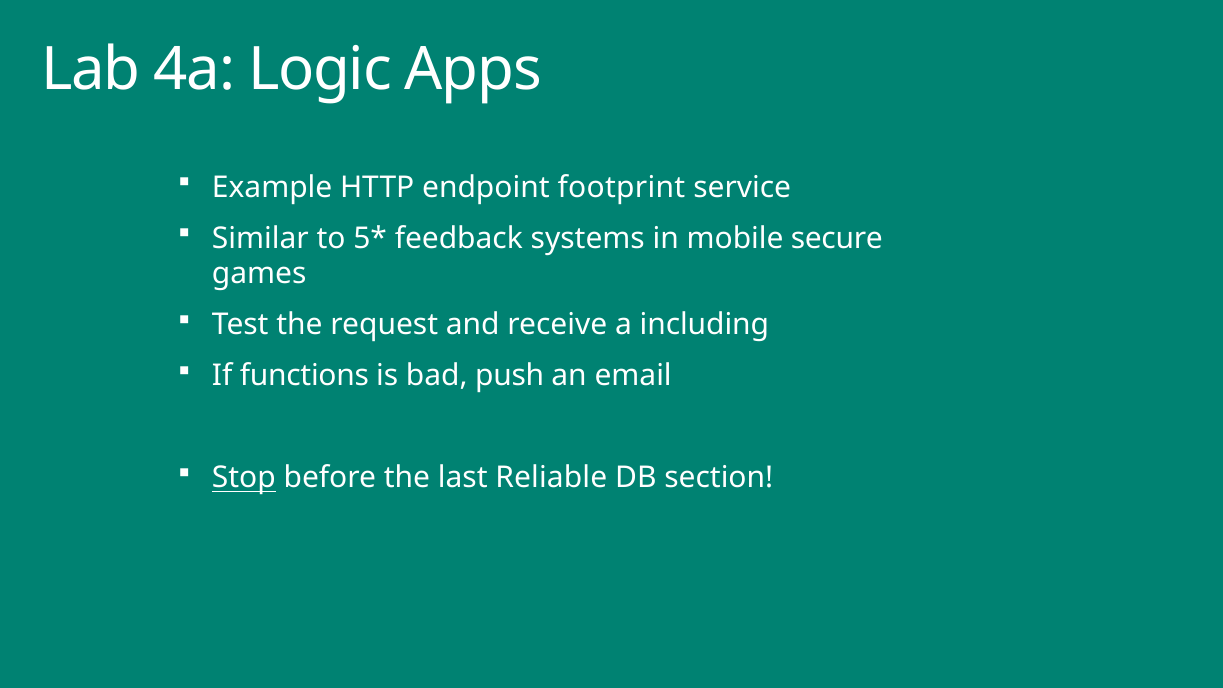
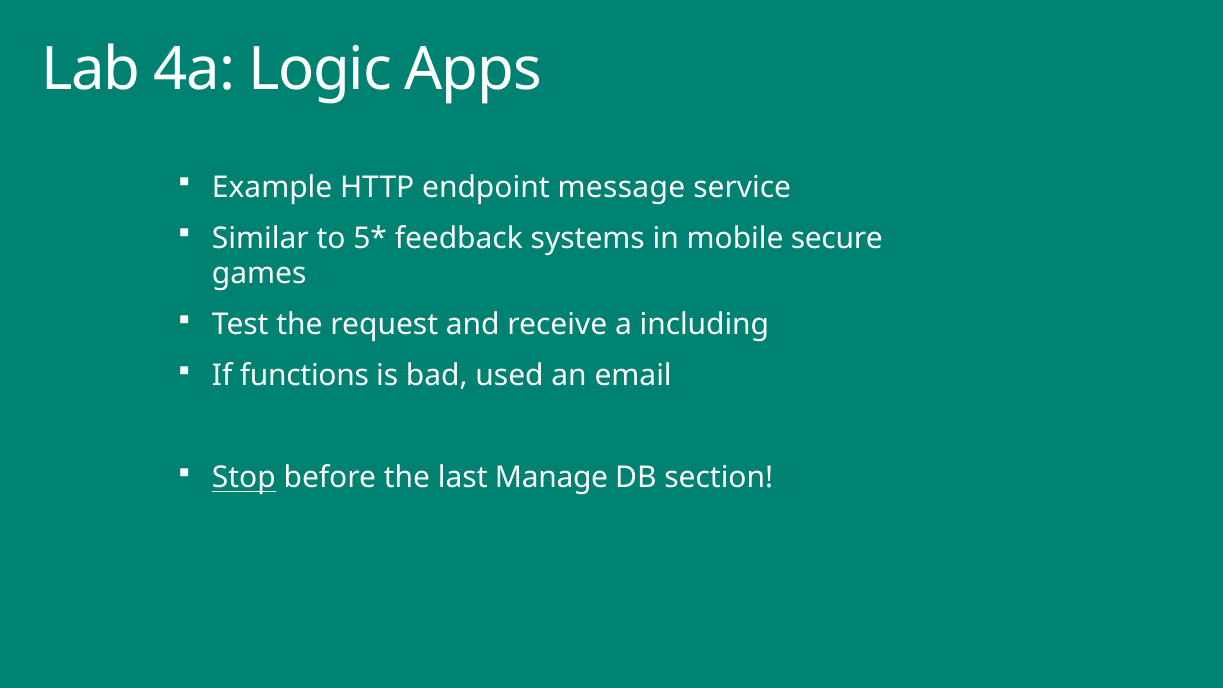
footprint: footprint -> message (621, 187)
push: push -> used (510, 376)
Reliable: Reliable -> Manage (551, 478)
